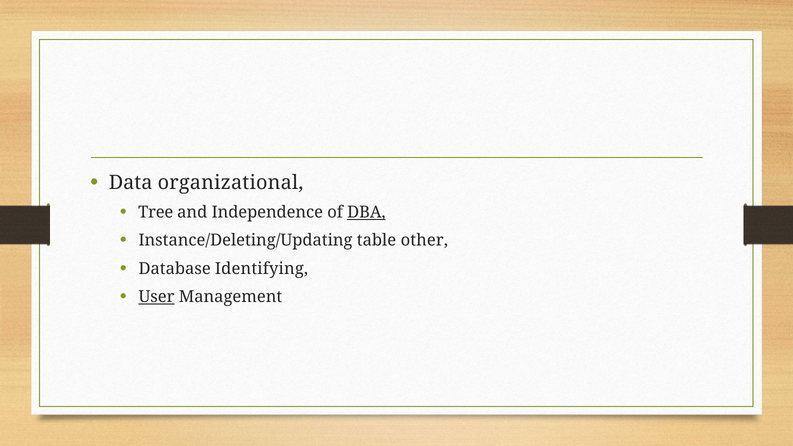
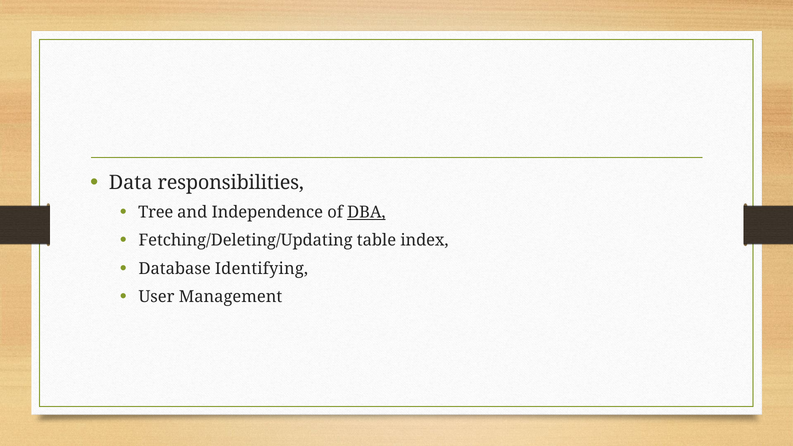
organizational: organizational -> responsibilities (231, 183)
Instance/Deleting/Updating: Instance/Deleting/Updating -> Fetching/Deleting/Updating (246, 241)
other: other -> index (424, 241)
User underline: present -> none (156, 297)
